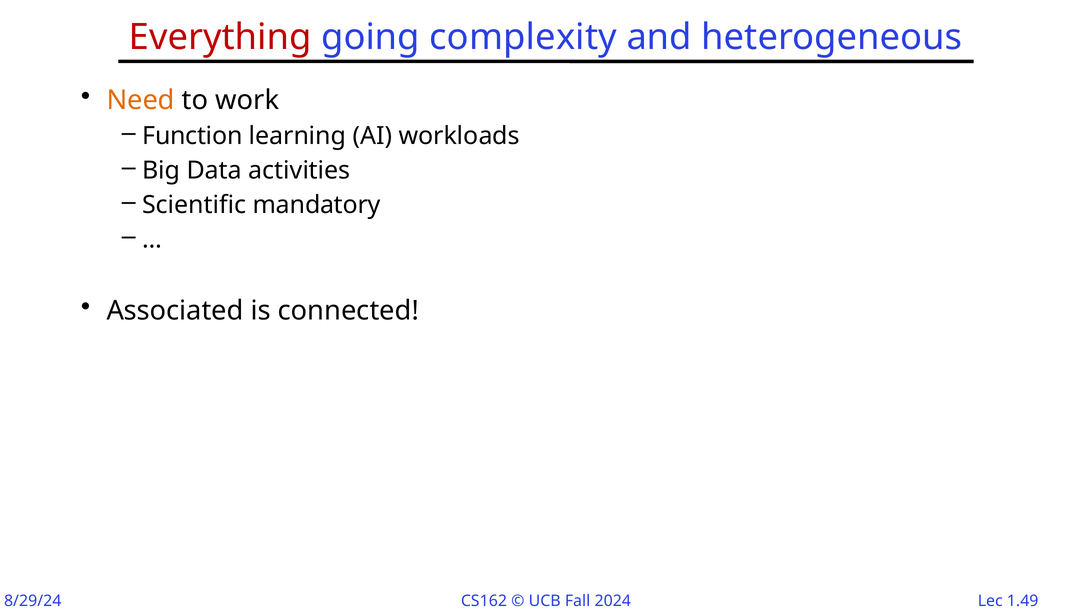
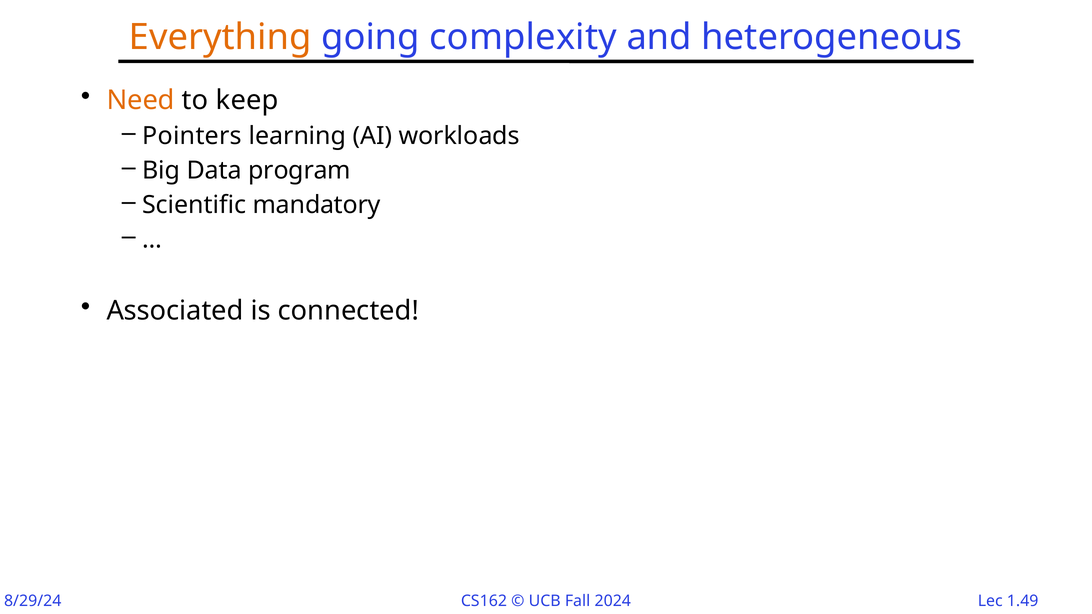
Everything colour: red -> orange (220, 37)
work: work -> keep (247, 100)
Function: Function -> Pointers (192, 136)
activities: activities -> program (300, 171)
